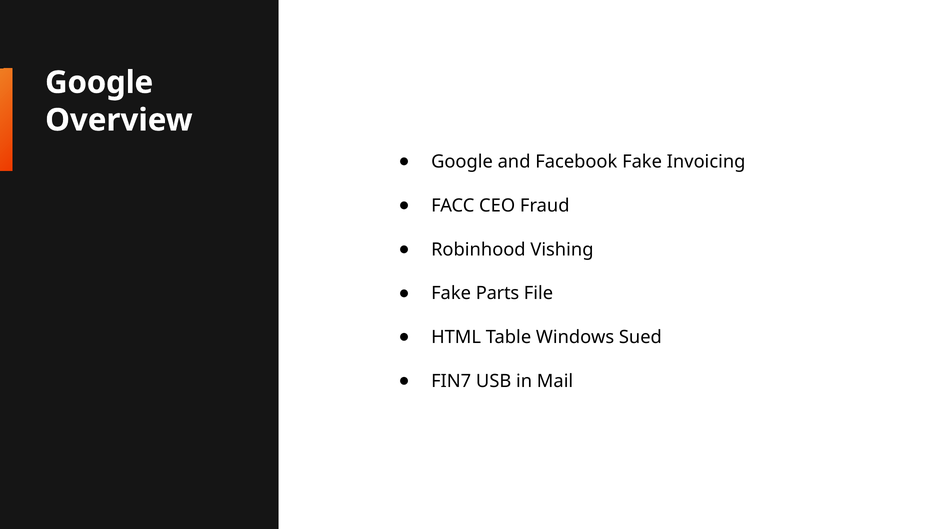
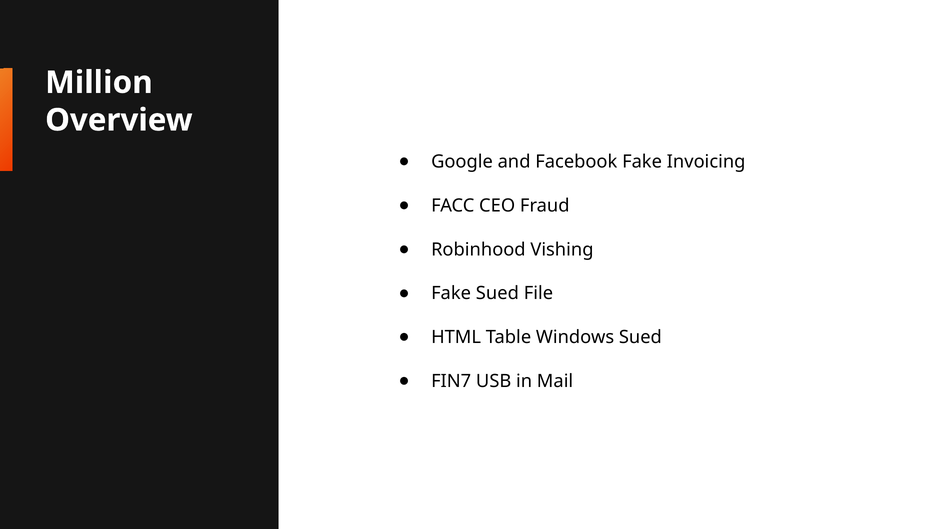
Google: Google -> Million (99, 83)
Fake Parts: Parts -> Sued (497, 293)
